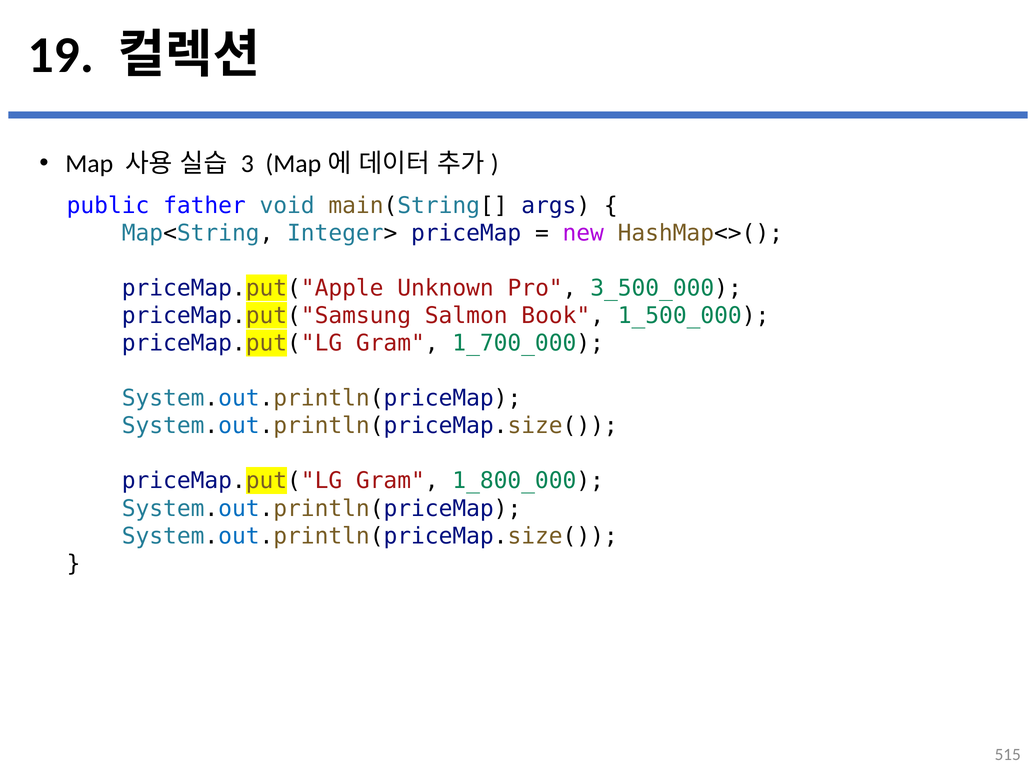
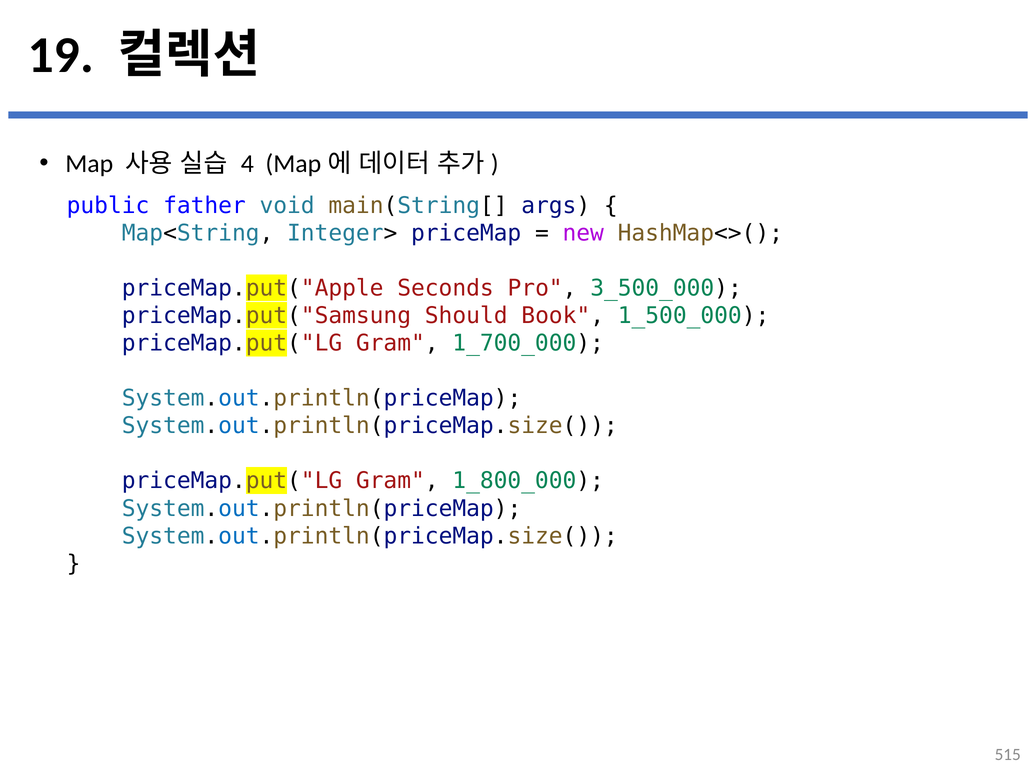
3: 3 -> 4 (247, 164)
Unknown: Unknown -> Seconds (446, 288)
Salmon: Salmon -> Should (466, 316)
